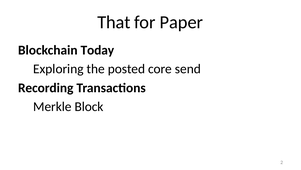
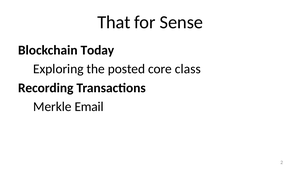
Paper: Paper -> Sense (181, 22)
send: send -> class (188, 69)
Block: Block -> Email (89, 106)
